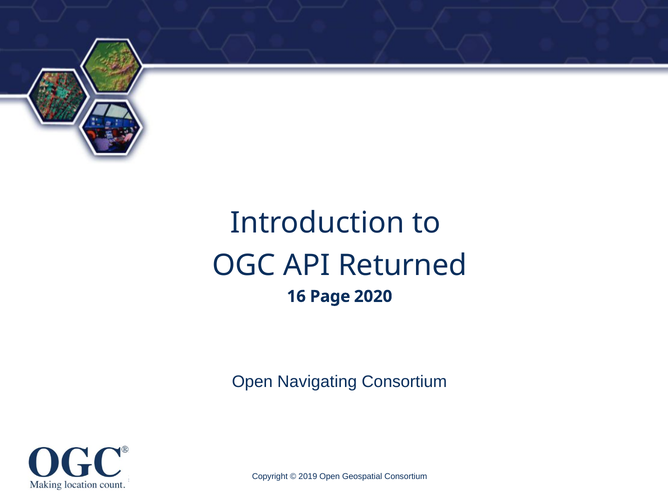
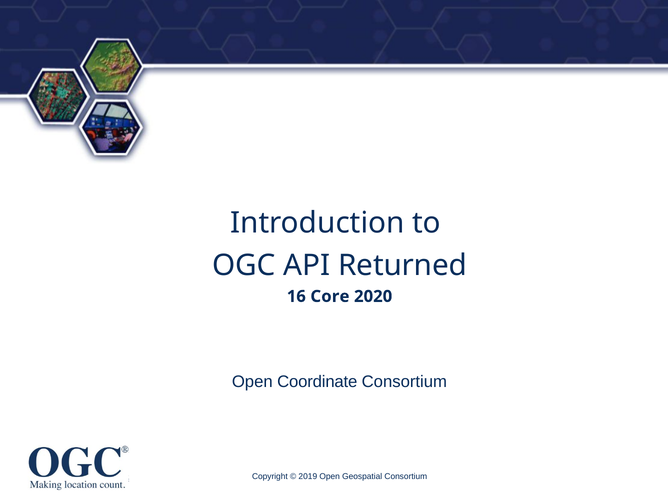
Page: Page -> Core (330, 296)
Navigating: Navigating -> Coordinate (317, 382)
